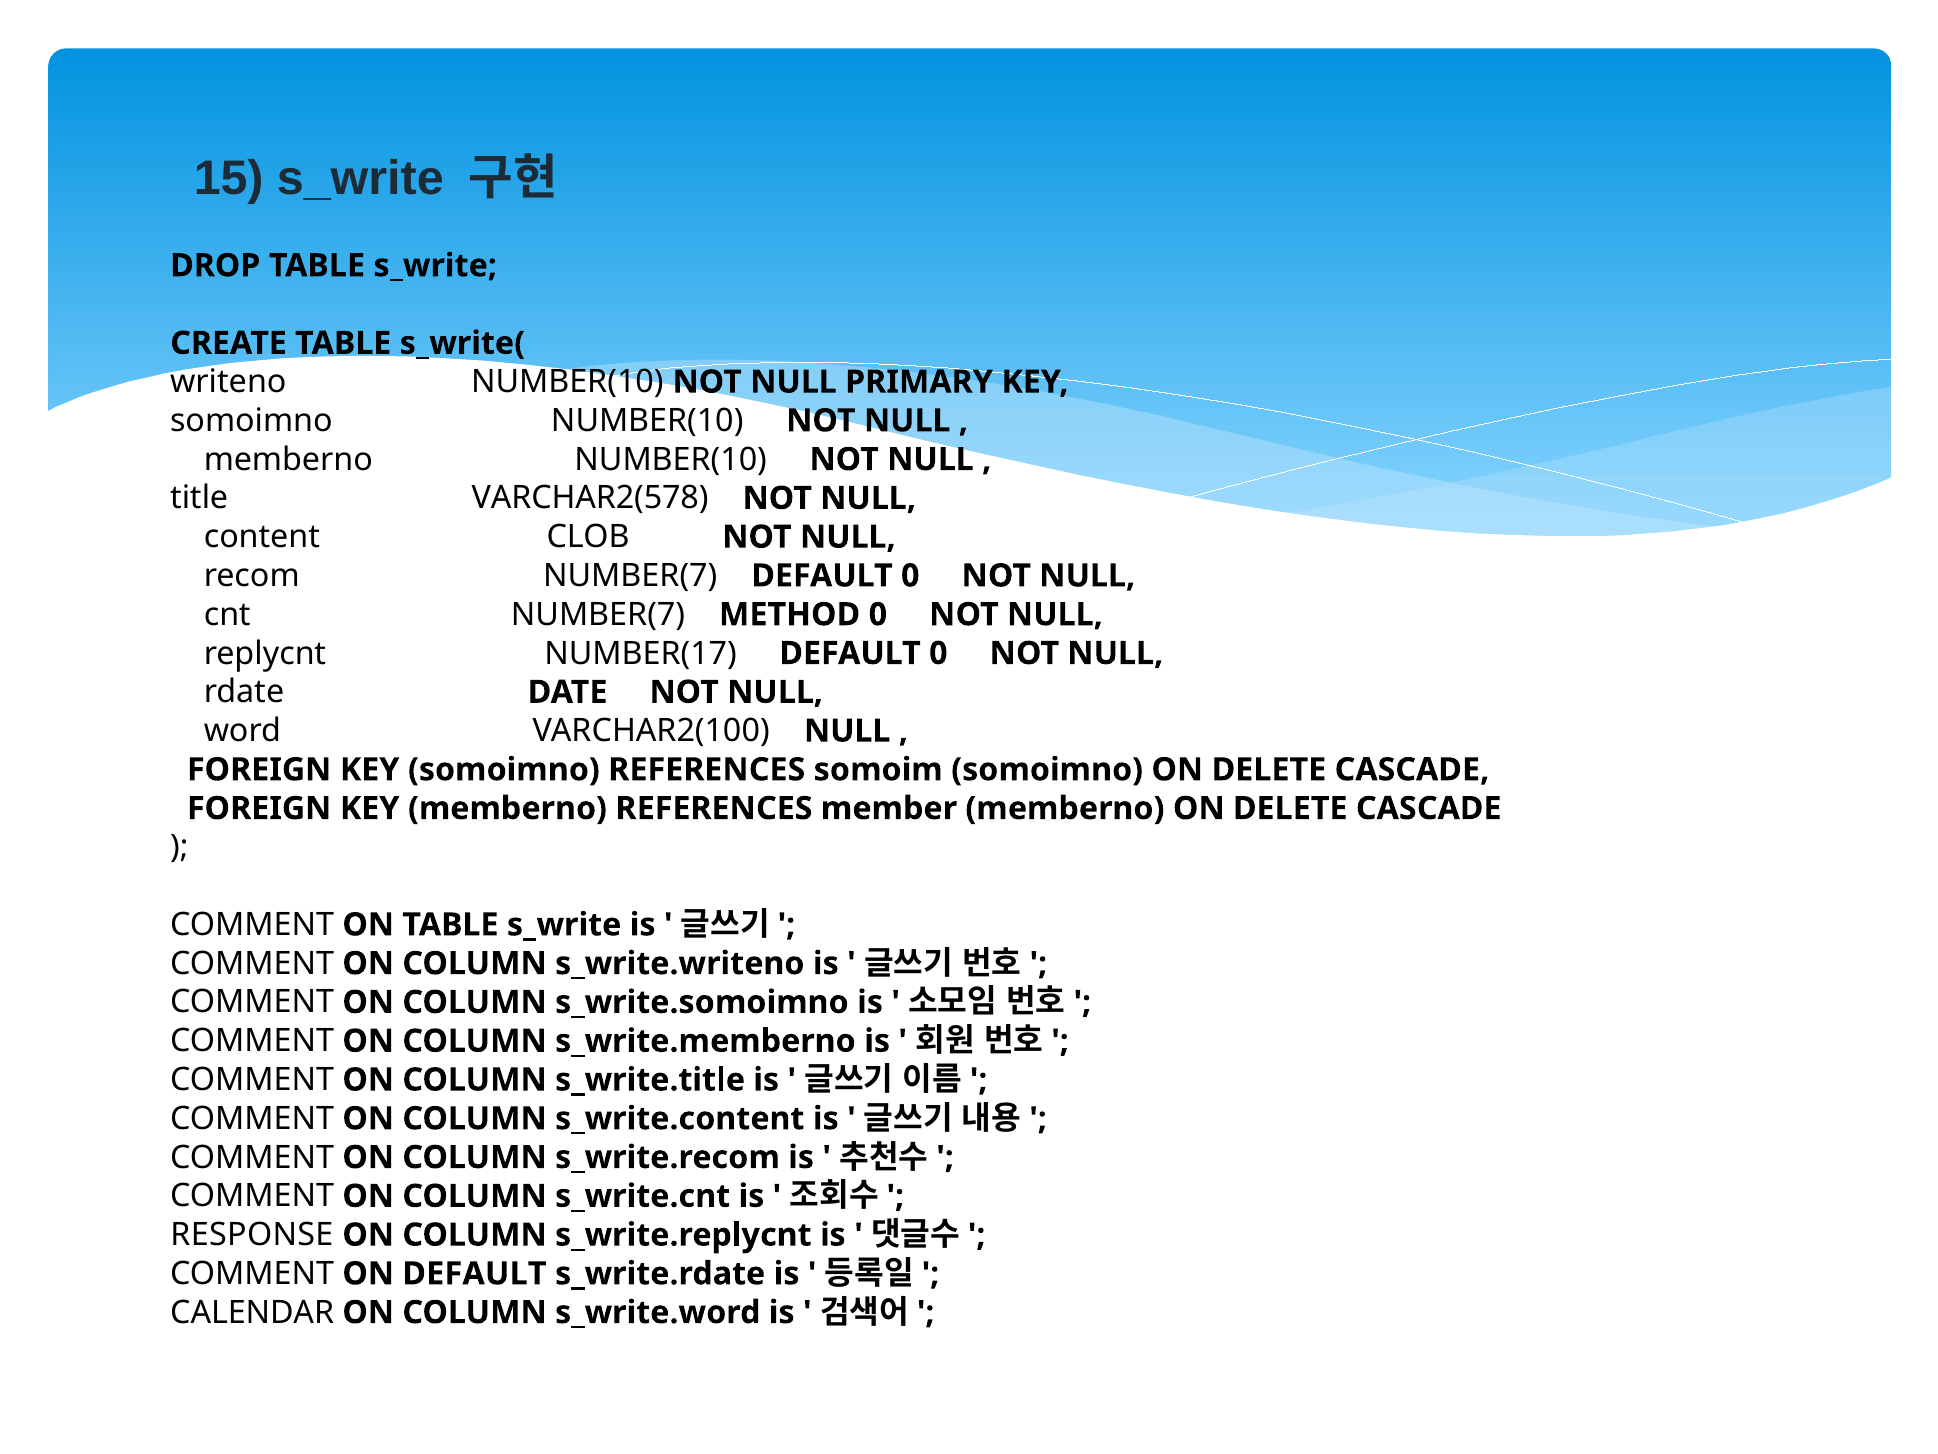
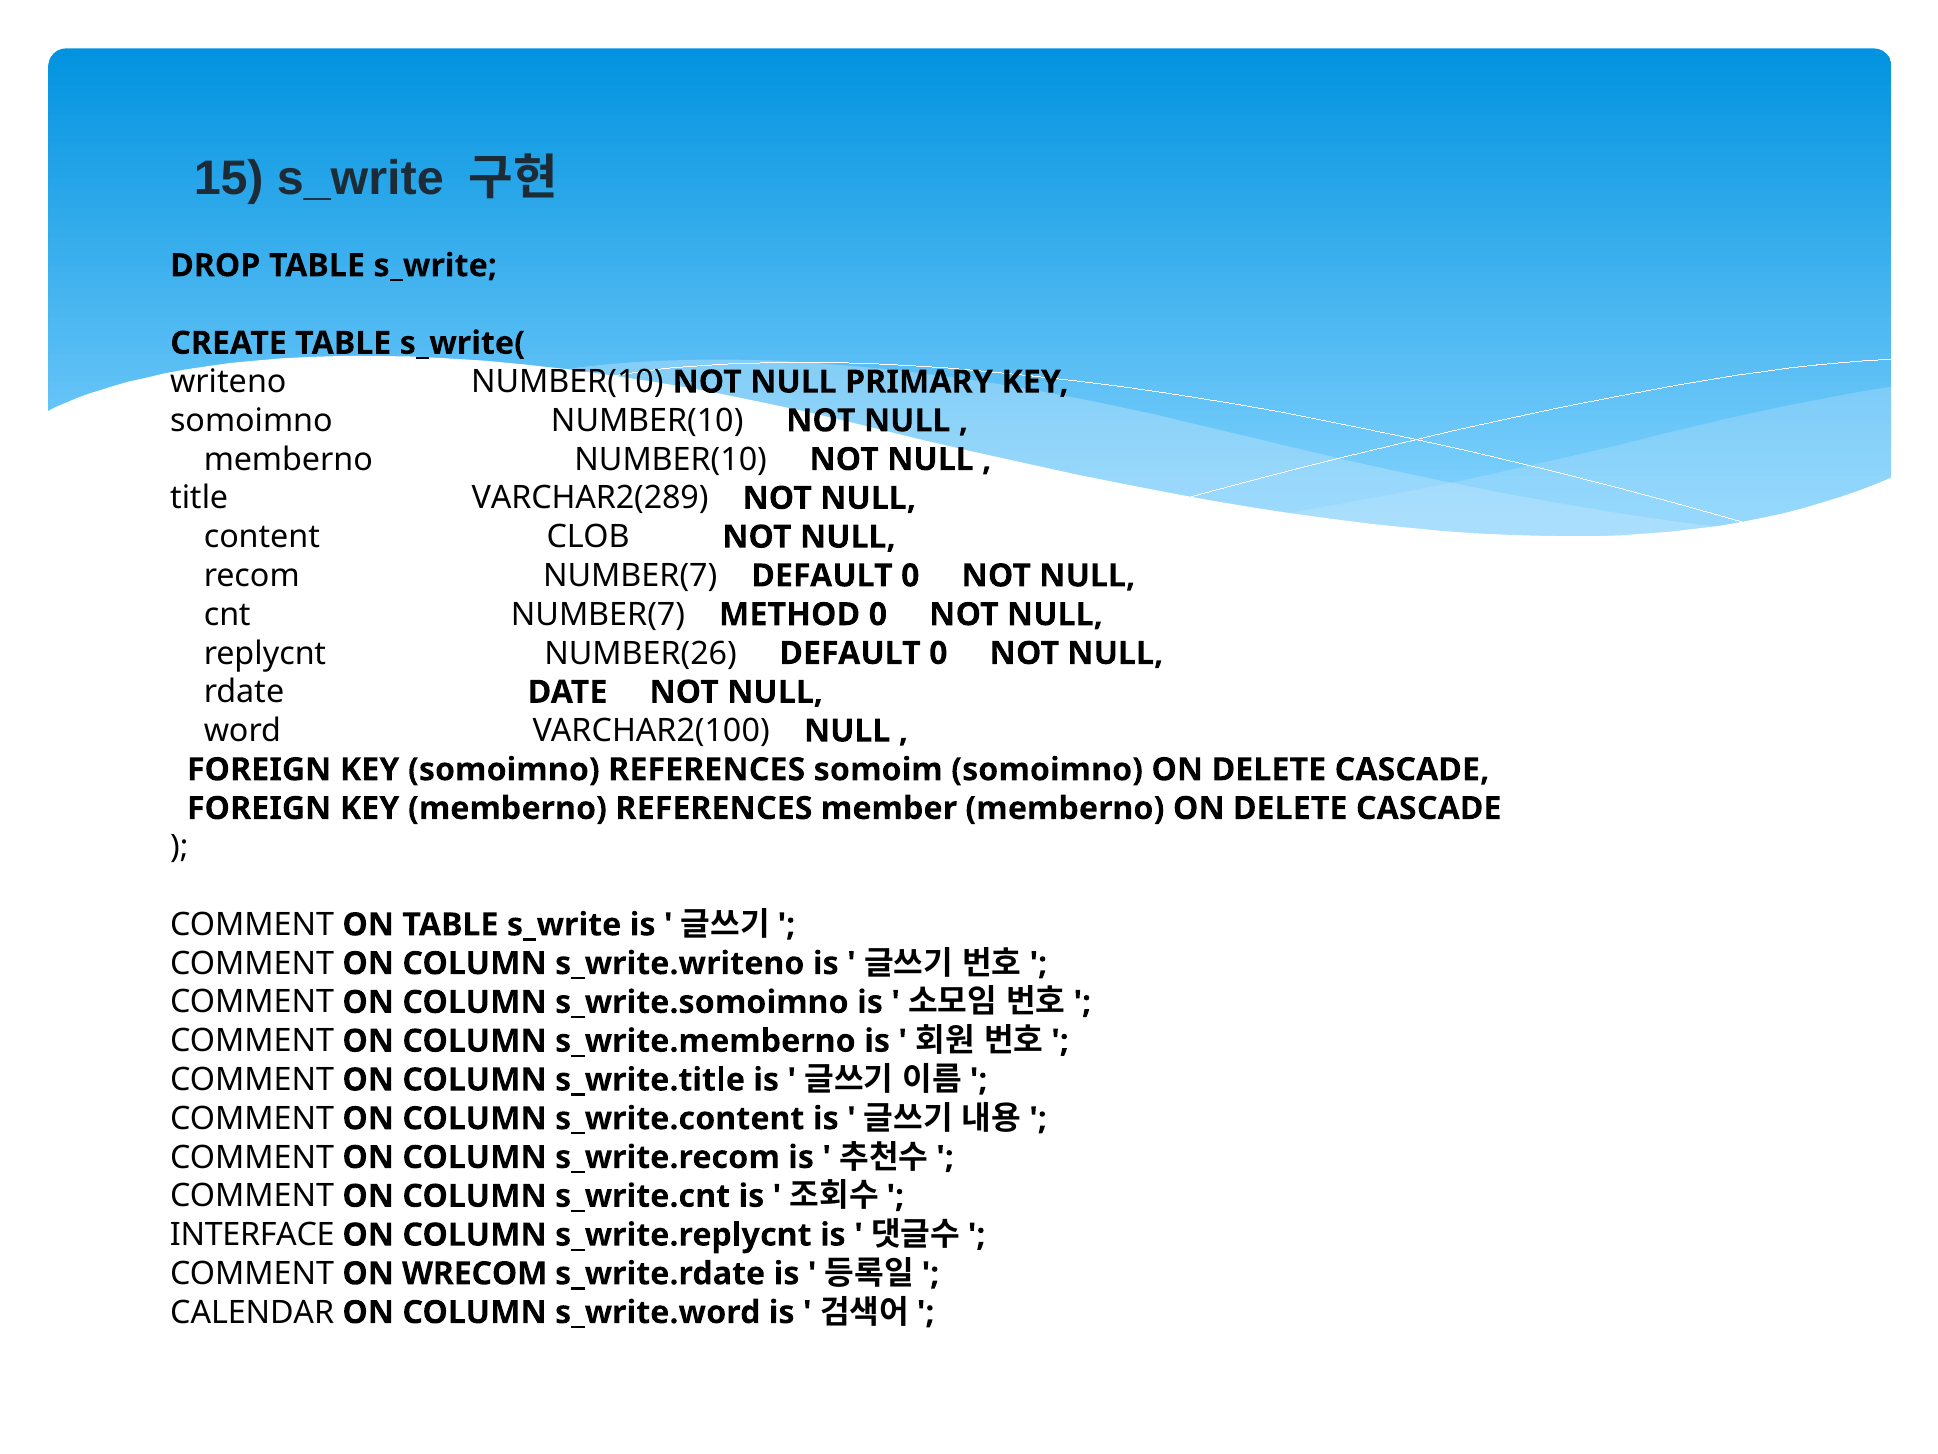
VARCHAR2(578: VARCHAR2(578 -> VARCHAR2(289 (590, 498)
NUMBER(17: NUMBER(17 -> NUMBER(26 (641, 653)
RESPONSE: RESPONSE -> INTERFACE (252, 1235)
ON DEFAULT: DEFAULT -> WRECOM (475, 1273)
